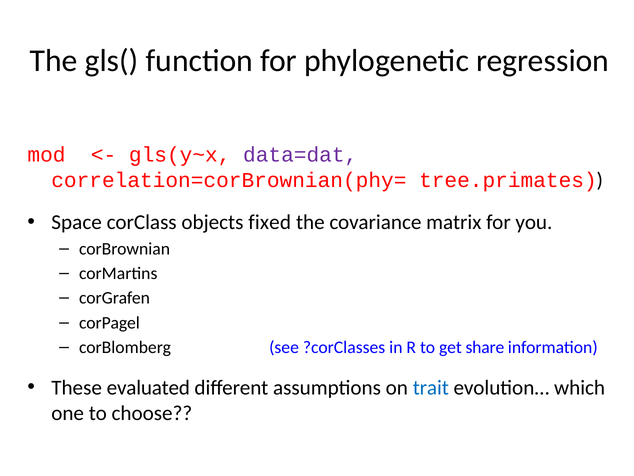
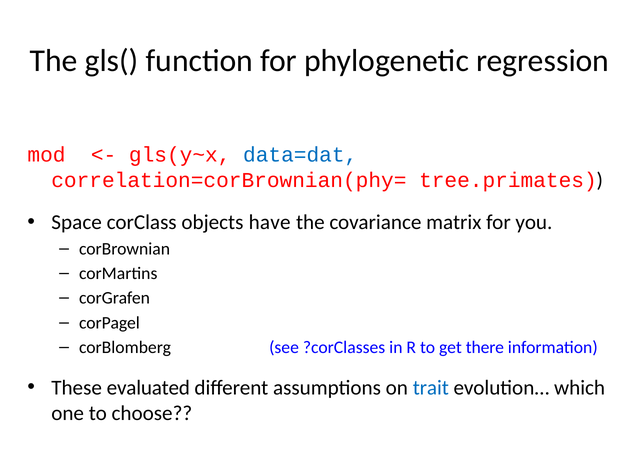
data=dat colour: purple -> blue (300, 155)
fixed: fixed -> have (270, 222)
share: share -> there (485, 347)
